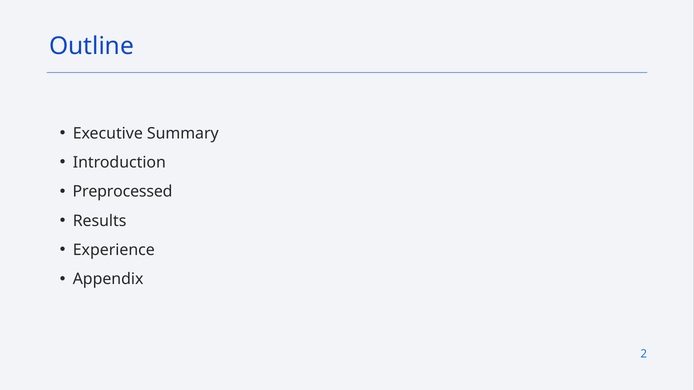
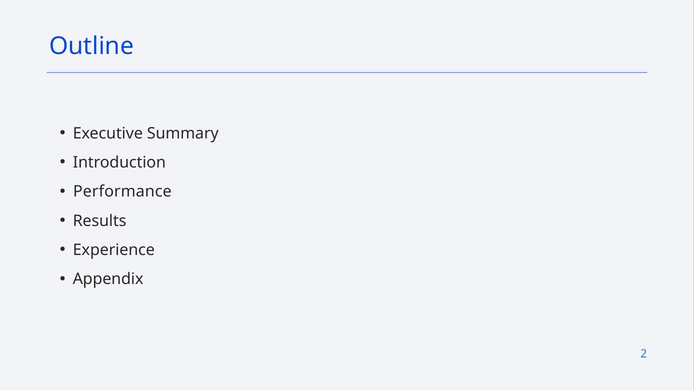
Preprocessed: Preprocessed -> Performance (122, 192)
